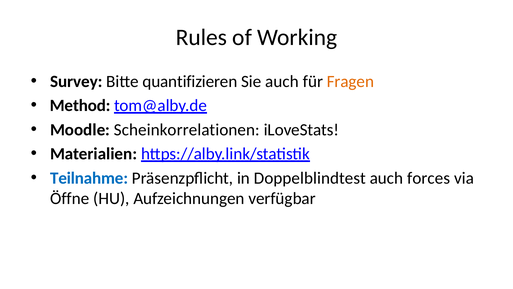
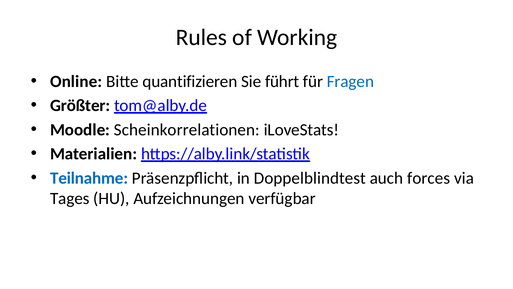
Survey: Survey -> Online (76, 81)
Sie auch: auch -> führt (282, 81)
Fragen colour: orange -> blue (350, 81)
Method: Method -> Größter (80, 105)
Öffne: Öffne -> Tages (70, 198)
